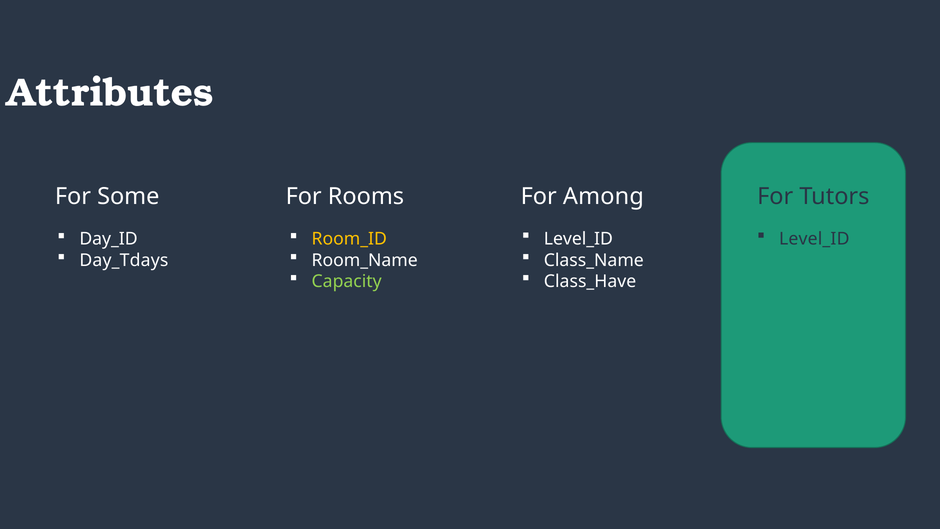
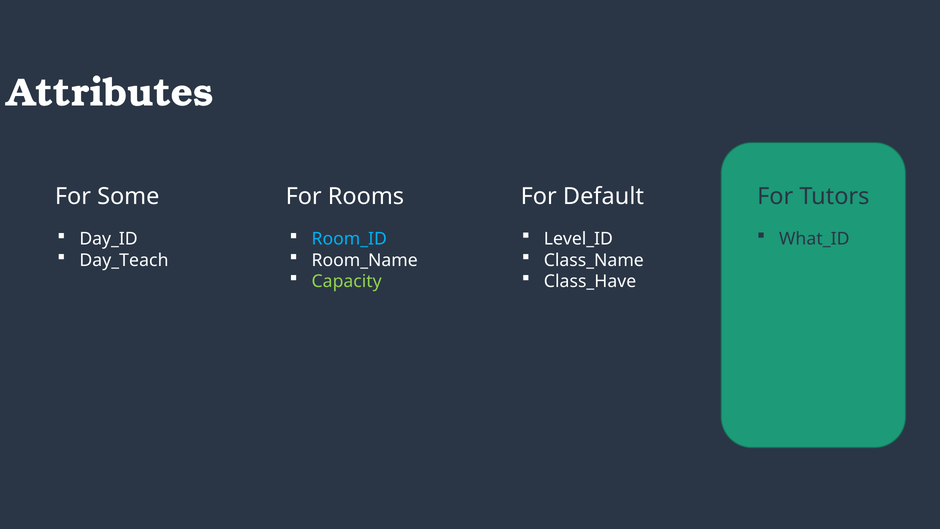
Among: Among -> Default (603, 196)
Level_ID: Level_ID -> What_ID (814, 239)
Room_ID colour: yellow -> light blue (349, 239)
Day_Tdays: Day_Tdays -> Day_Teach (124, 260)
